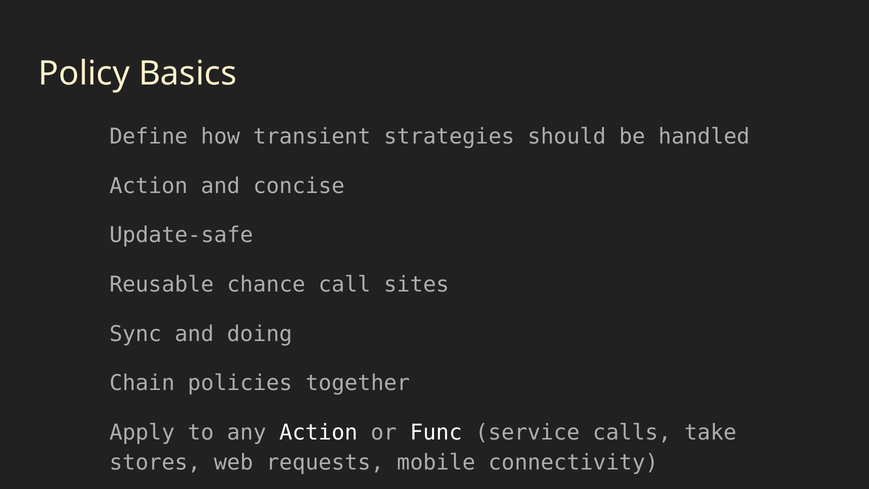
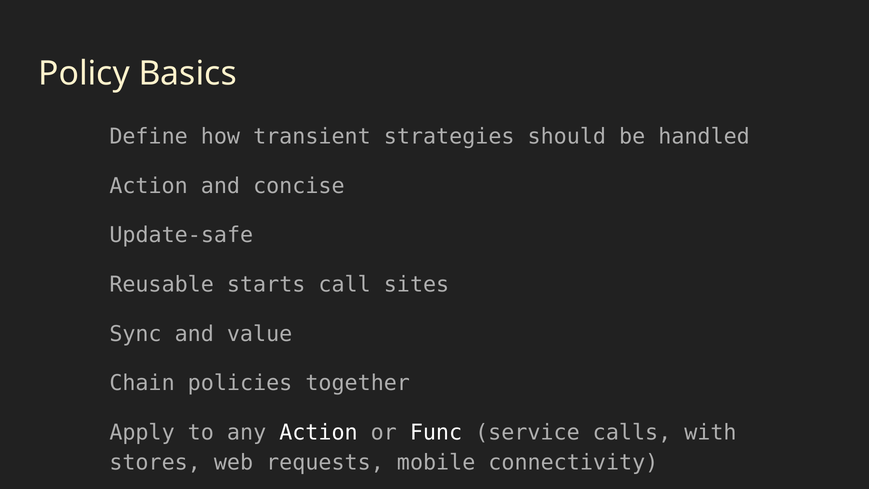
chance: chance -> starts (266, 284)
doing: doing -> value (260, 334)
take: take -> with (710, 432)
